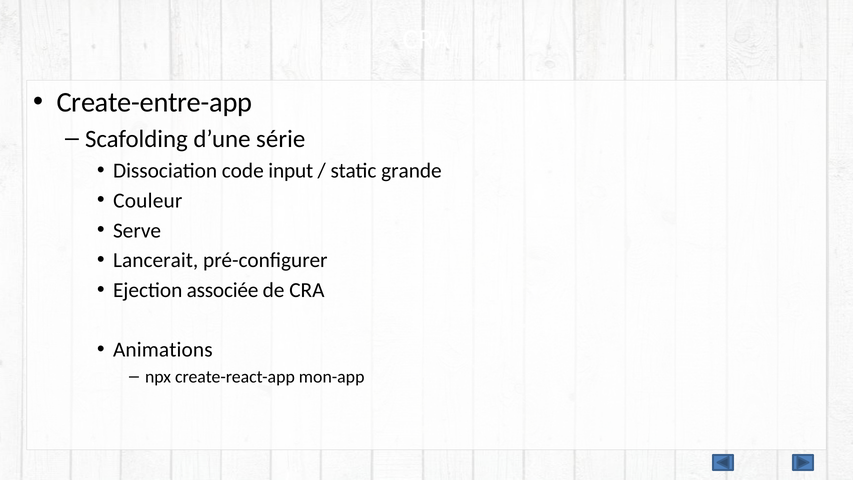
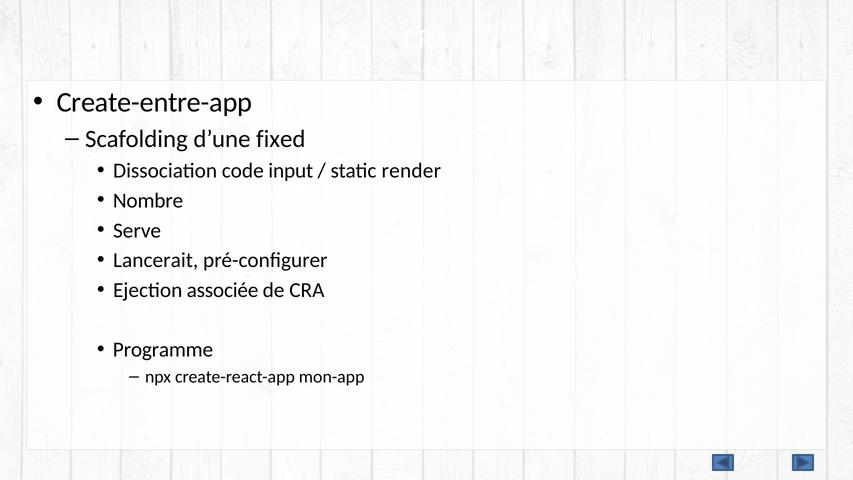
série: série -> fixed (281, 139)
grande: grande -> render (411, 171)
Couleur: Couleur -> Nombre (148, 201)
Animations: Animations -> Programme (163, 350)
